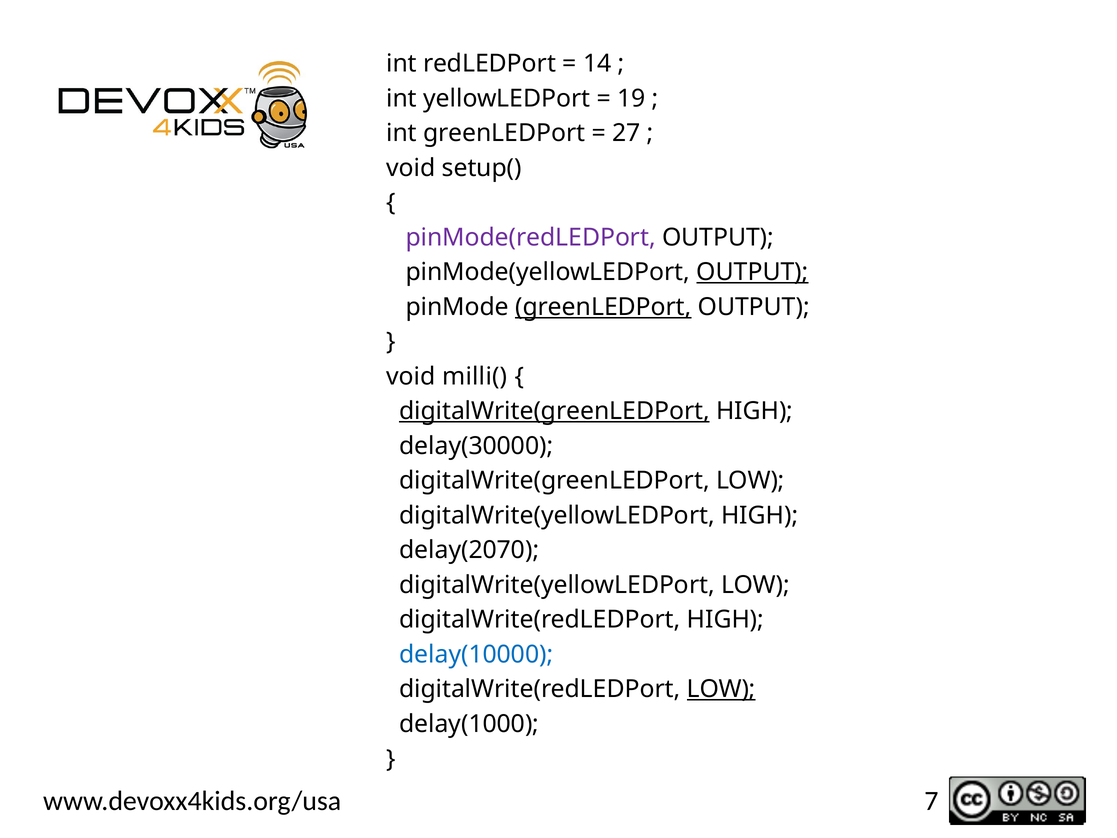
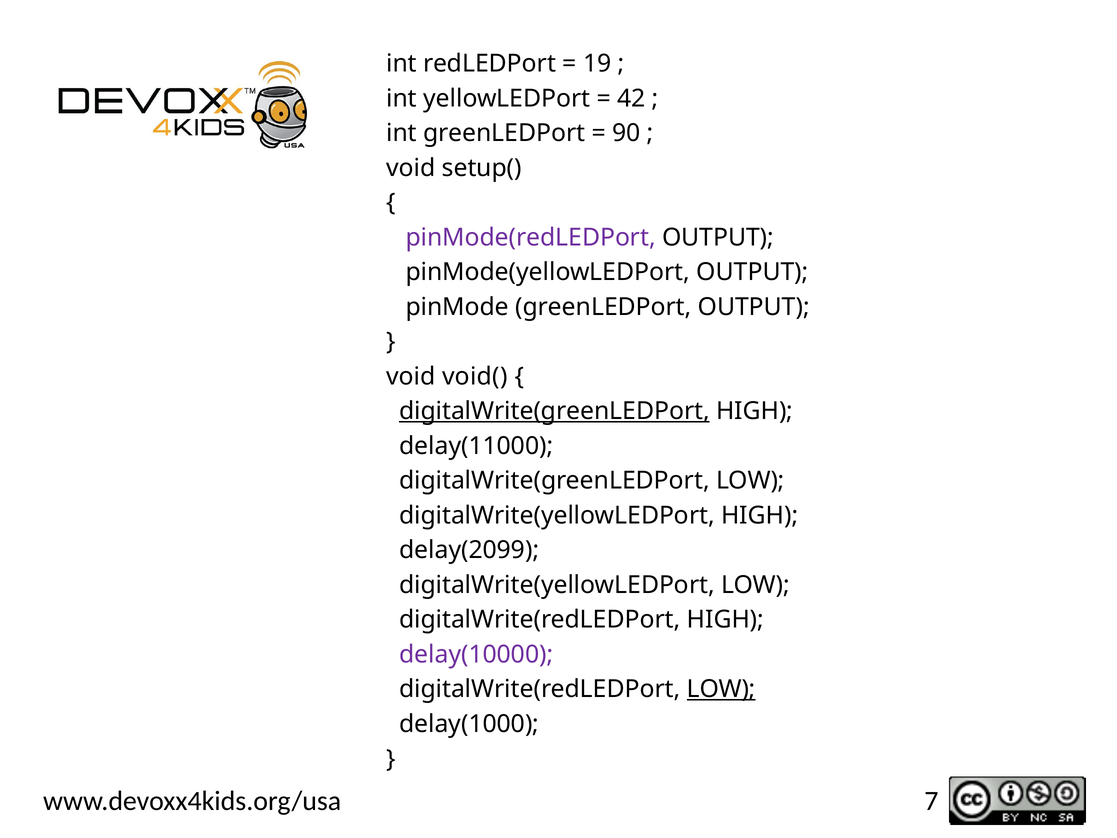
14: 14 -> 19 (597, 64)
19: 19 -> 42 (631, 99)
27: 27 -> 90 (626, 133)
OUTPUT underline: present -> none (752, 272)
greenLEDPort underline: present -> none (603, 307)
milli(: milli( -> void( (475, 376)
delay(30000: delay(30000 -> delay(11000 (476, 446)
delay(2070: delay(2070 -> delay(2099 (469, 550)
delay(10000 colour: blue -> purple (476, 654)
